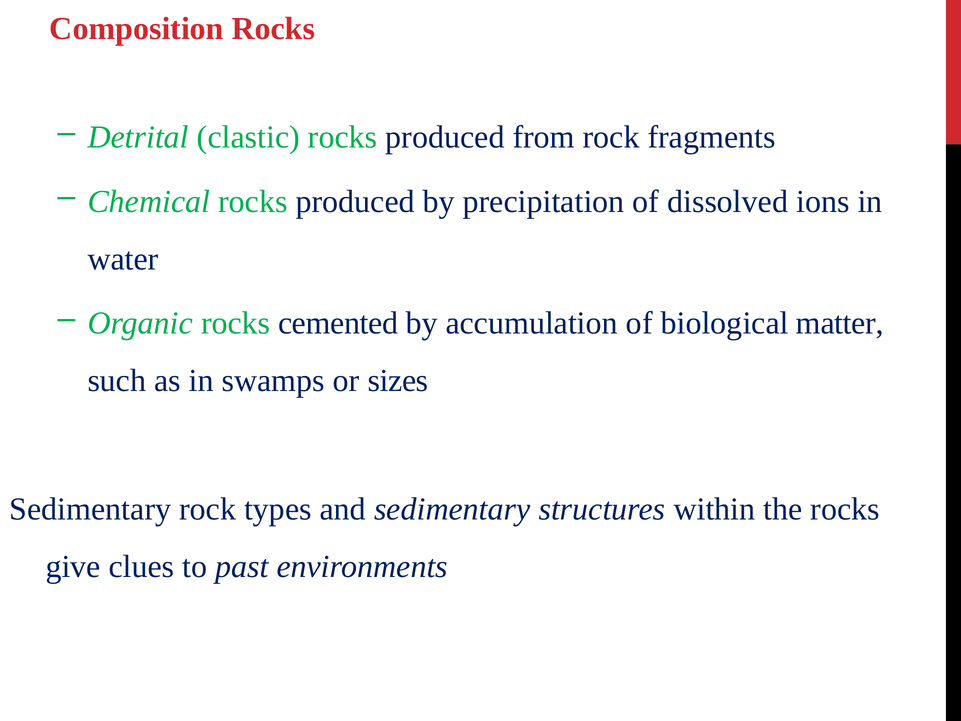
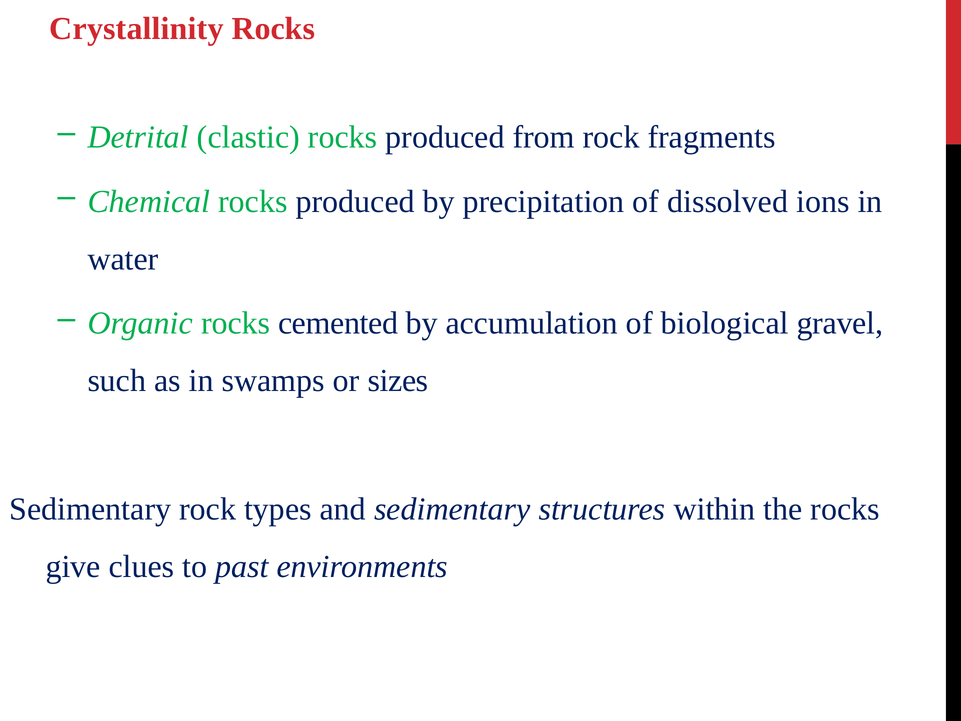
Composition: Composition -> Crystallinity (137, 29)
matter: matter -> gravel (840, 323)
